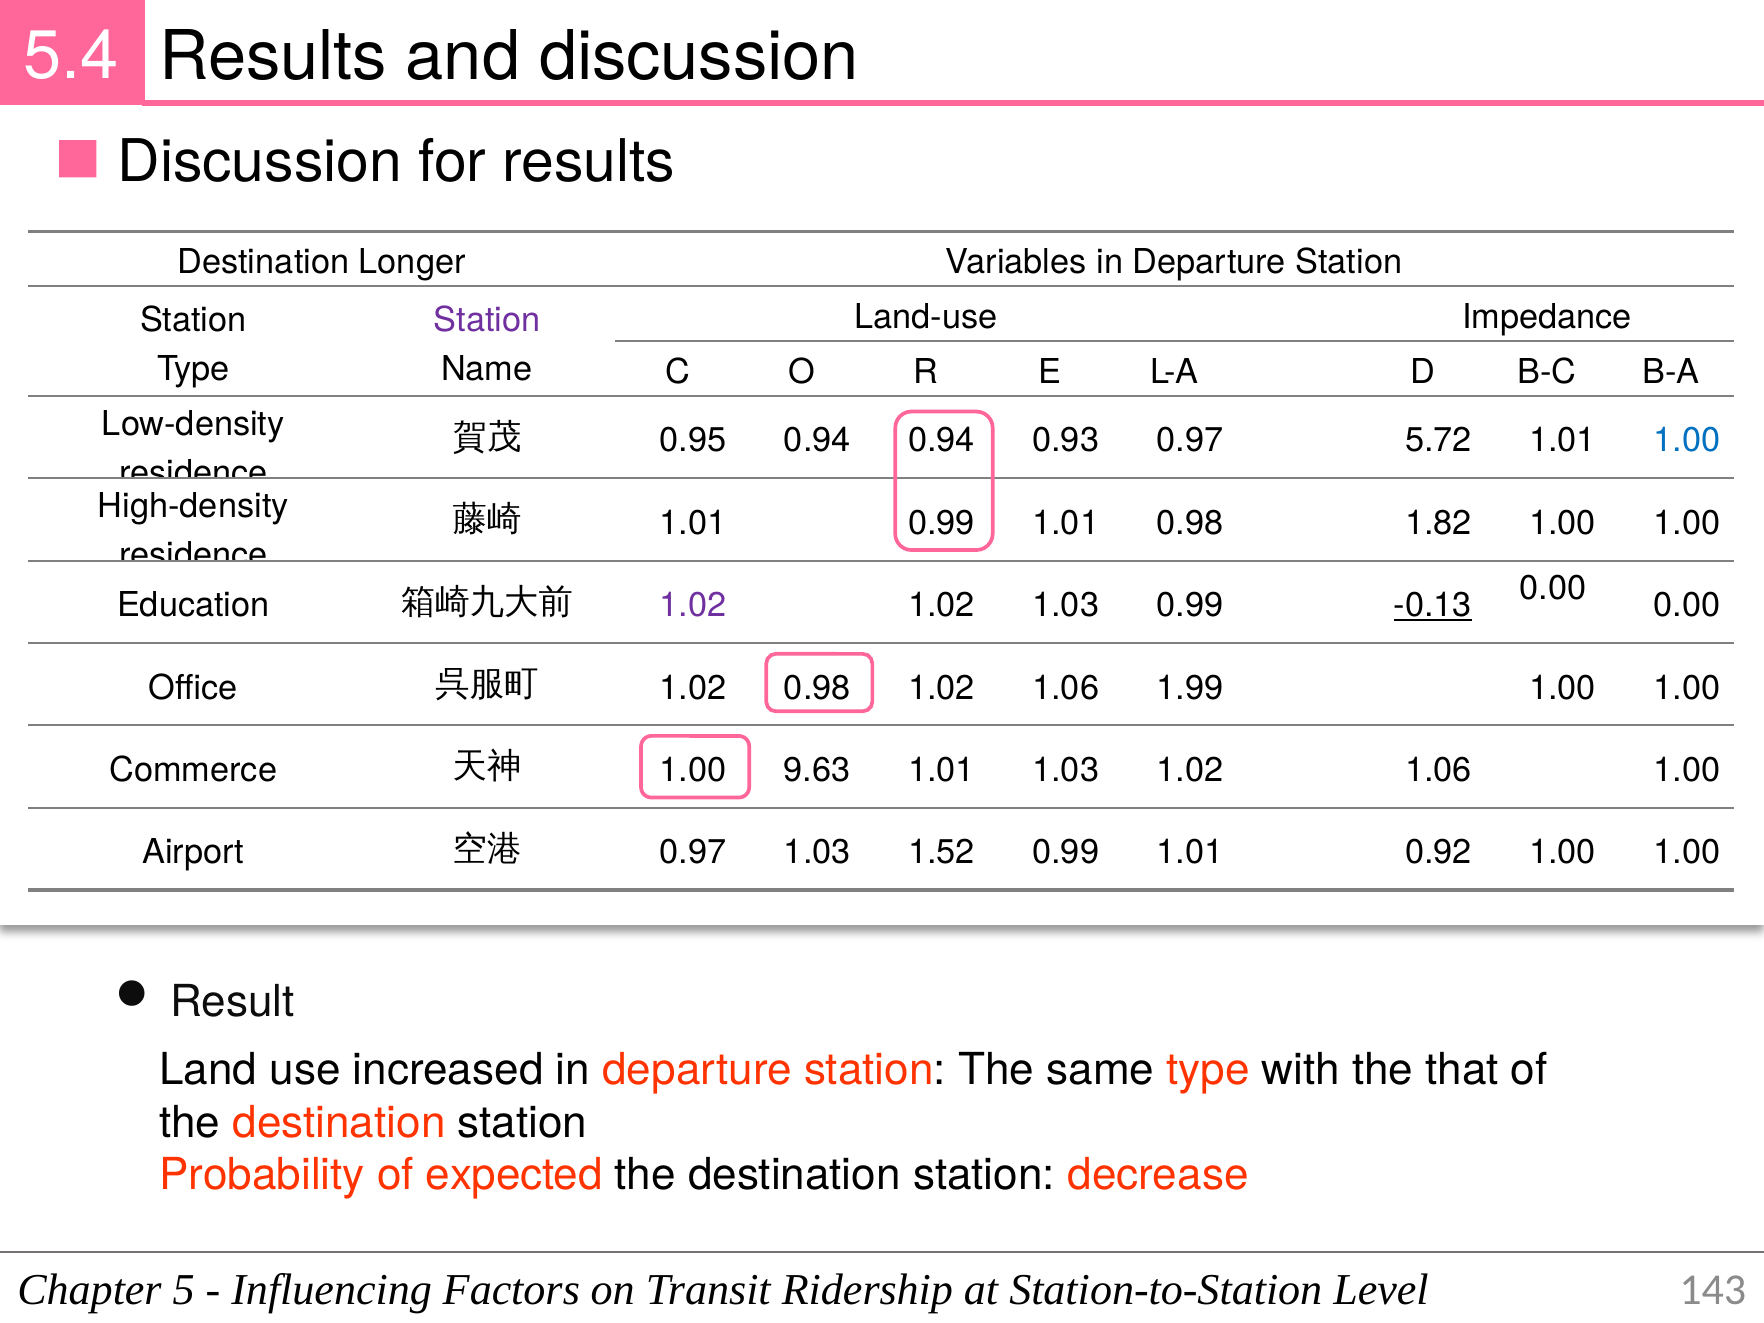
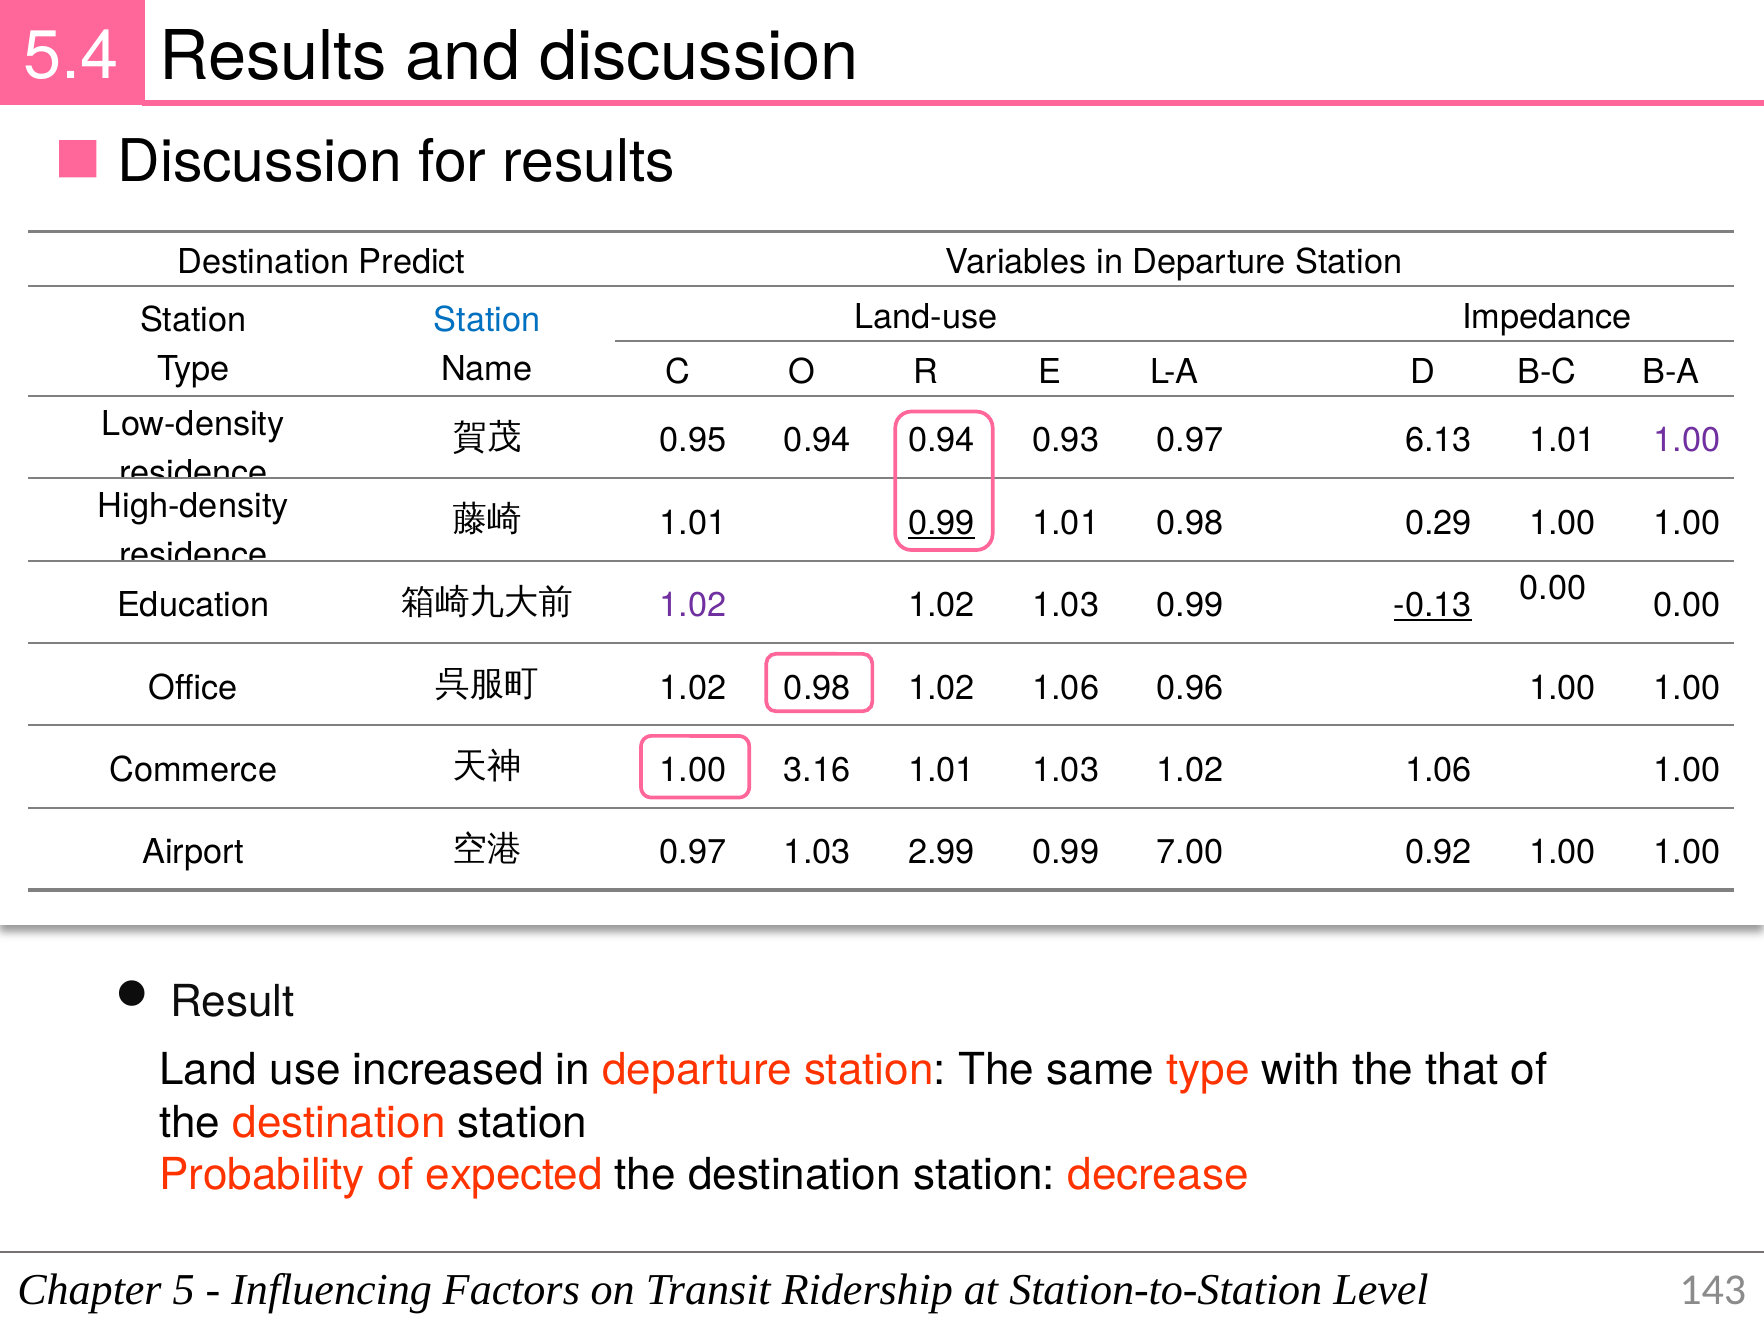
Longer: Longer -> Predict (412, 263)
Station colour: purple -> blue (487, 320)
5.72: 5.72 -> 6.13 (1439, 440)
1.00 colour: blue -> purple (1687, 440)
0.99 underline: none -> present (942, 523)
1.82: 1.82 -> 0.29 (1439, 523)
1.99: 1.99 -> 0.96 (1190, 688)
9.63: 9.63 -> 3.16 (817, 770)
1.52: 1.52 -> 2.99 (942, 852)
1.01: 1.01 -> 7.00 (1190, 852)
